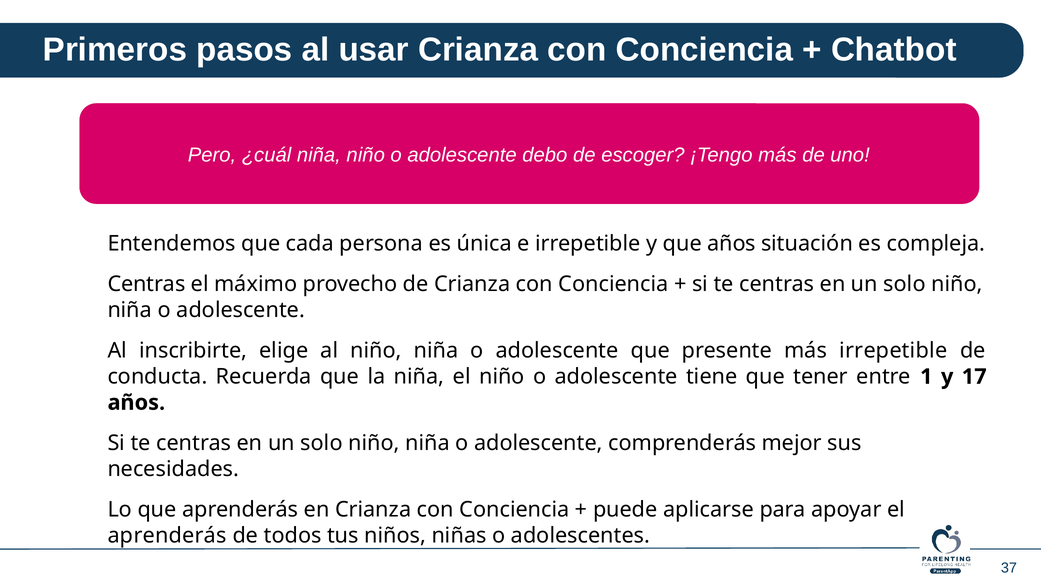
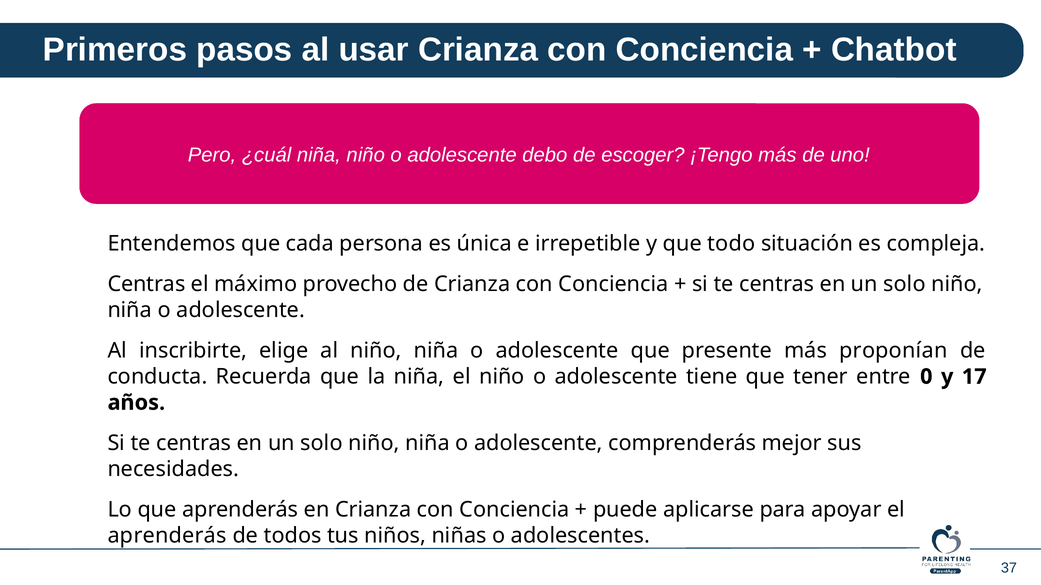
que años: años -> todo (731, 244)
más irrepetible: irrepetible -> proponían (893, 351)
1: 1 -> 0 (926, 377)
